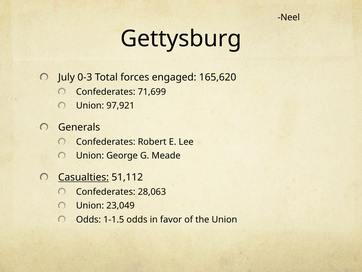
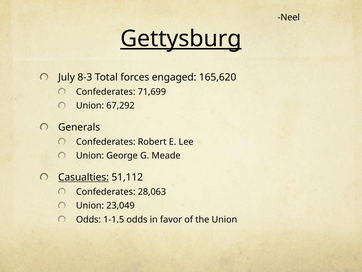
Gettysburg underline: none -> present (181, 39)
0-3: 0-3 -> 8-3 (85, 77)
97,921: 97,921 -> 67,292 (120, 106)
